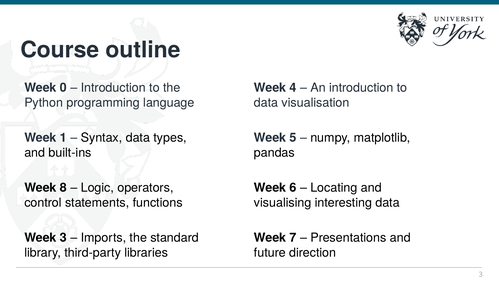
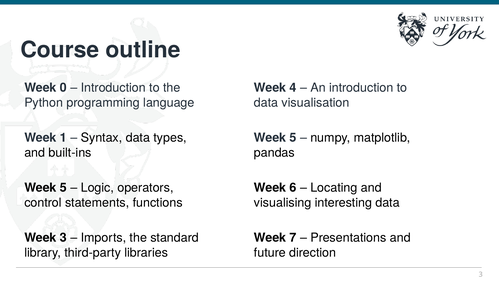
8: 8 -> 5 (63, 188)
